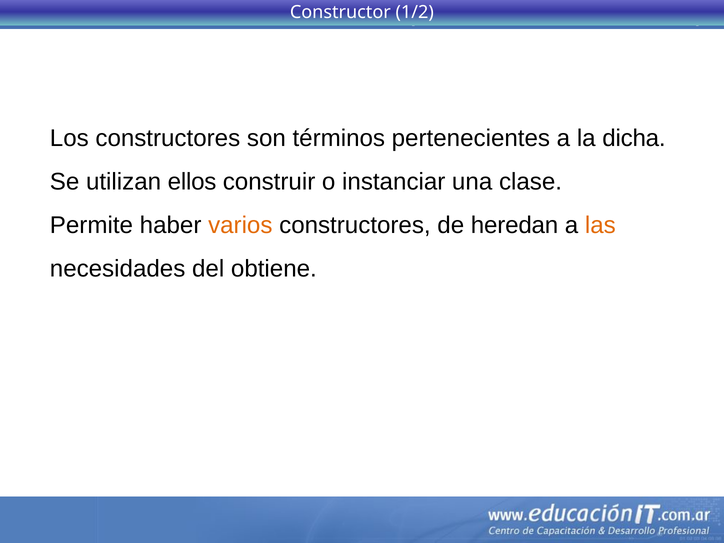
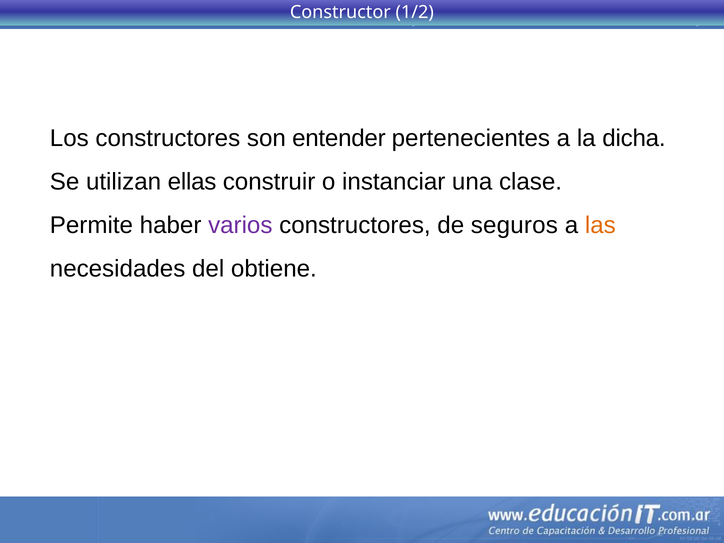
términos: términos -> entender (339, 138)
ellos: ellos -> ellas (192, 182)
varios colour: orange -> purple (240, 225)
heredan: heredan -> seguros (514, 225)
